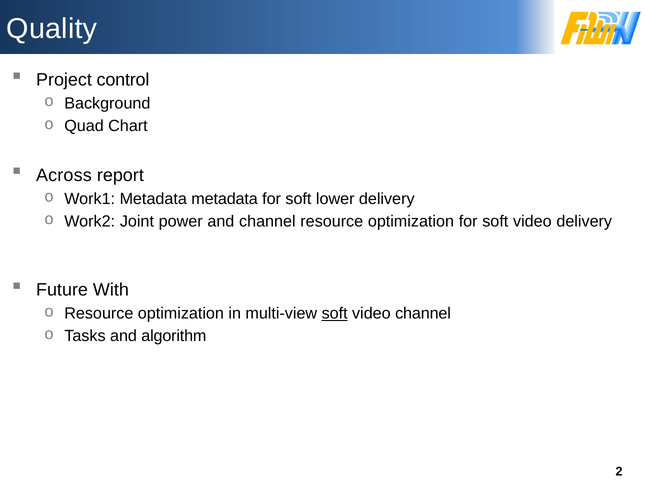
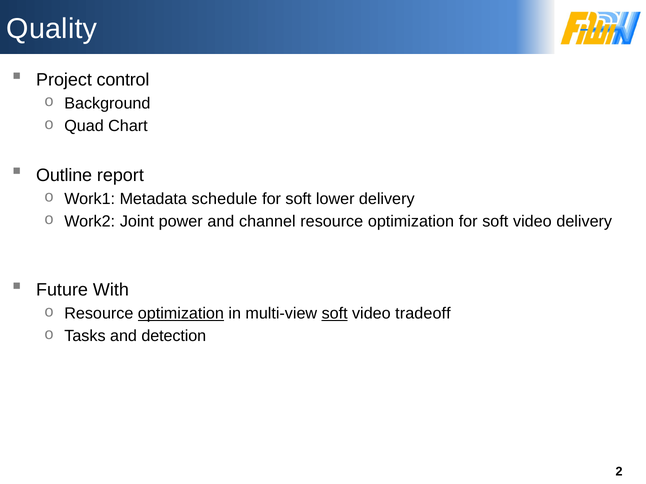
Across: Across -> Outline (64, 175)
Metadata metadata: metadata -> schedule (224, 199)
optimization underline: none -> present (181, 314)
video channel: channel -> tradeoff (423, 314)
algorithm: algorithm -> detection (174, 336)
